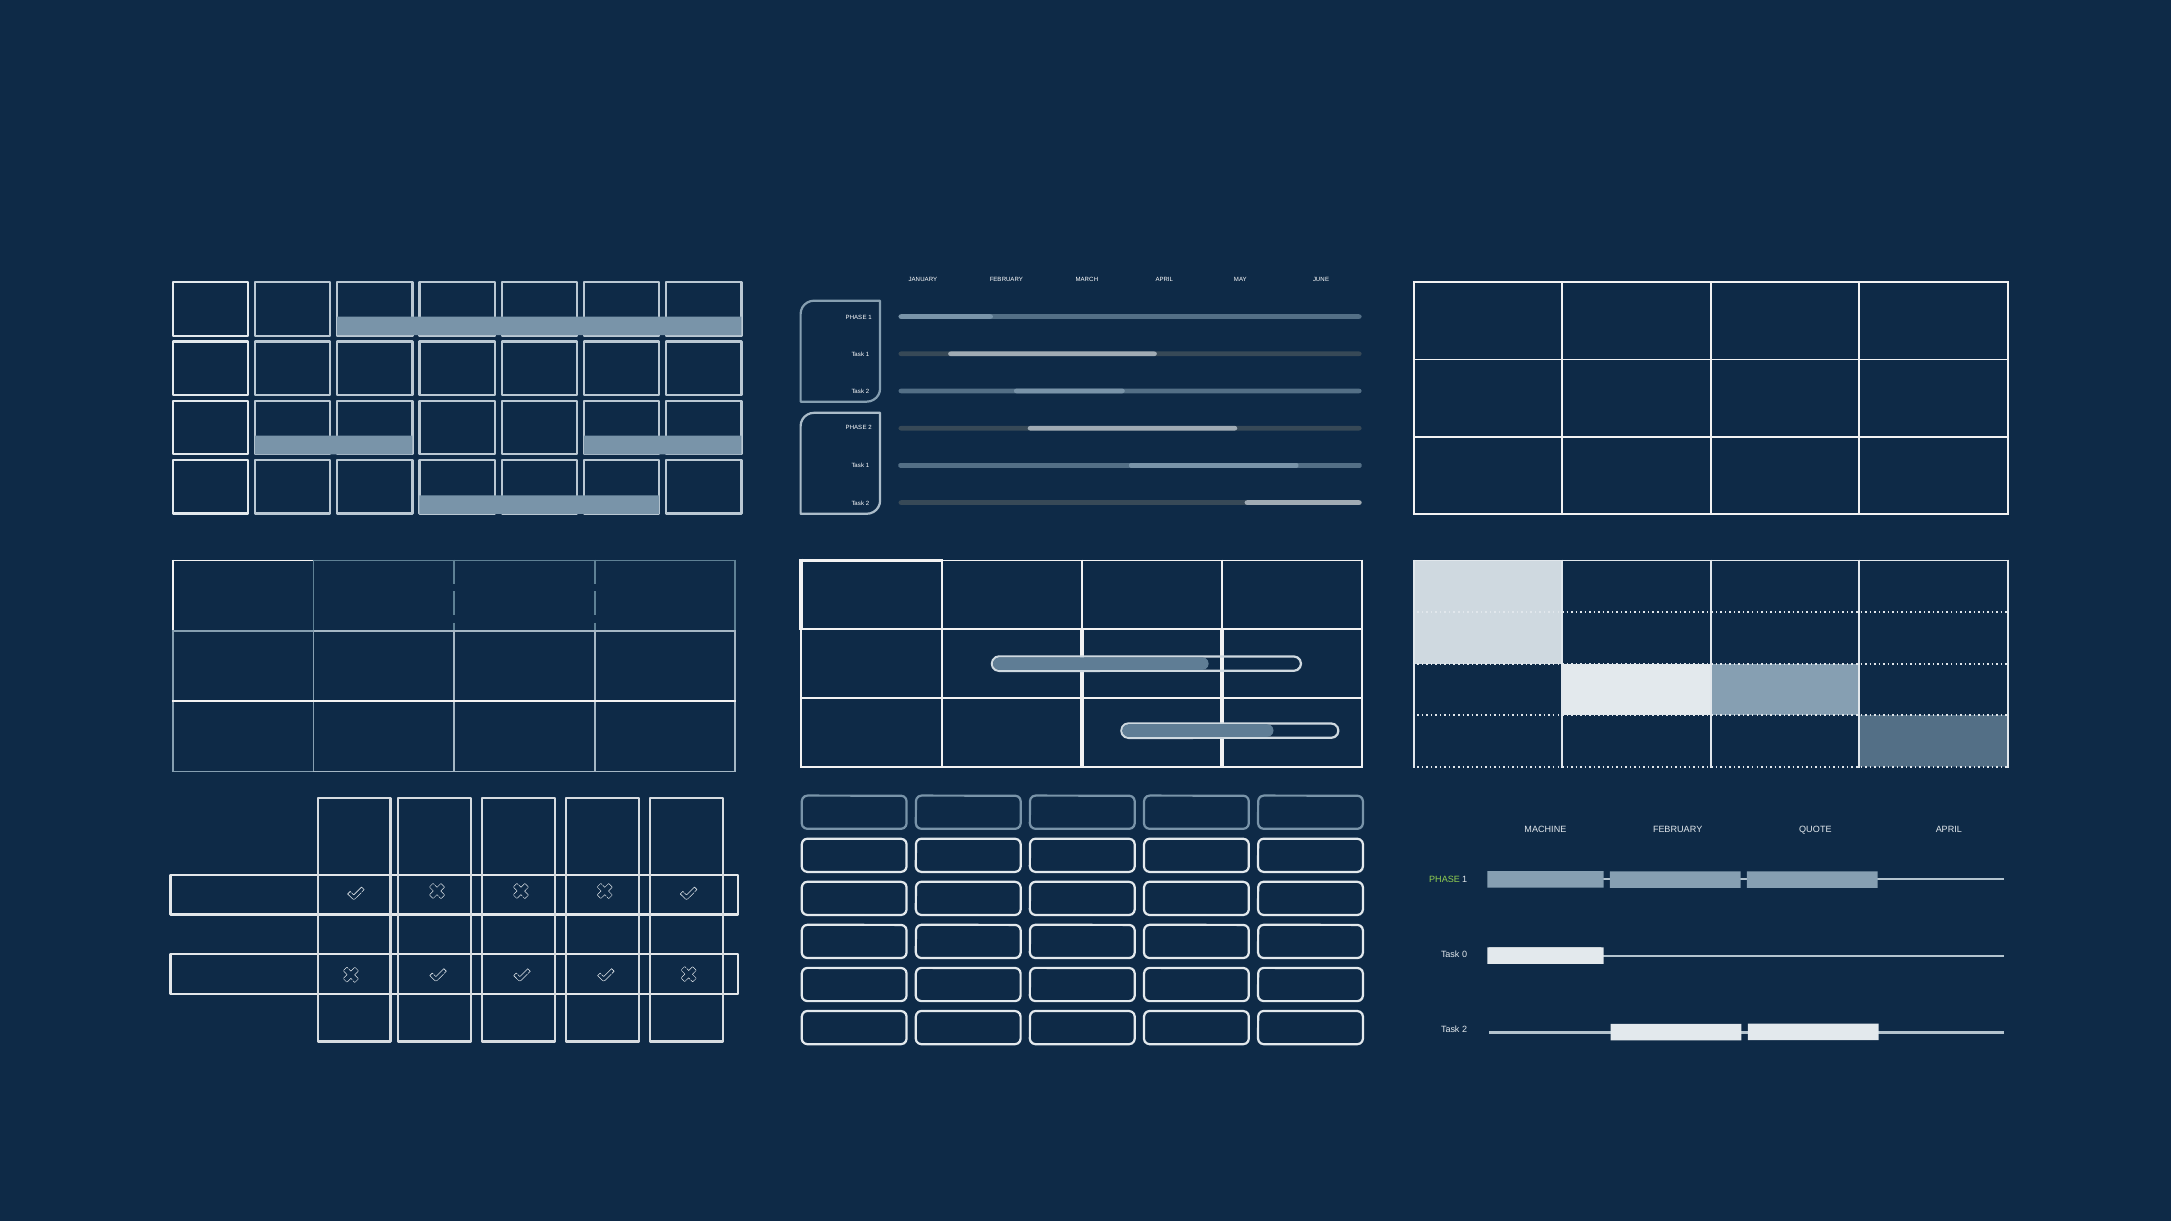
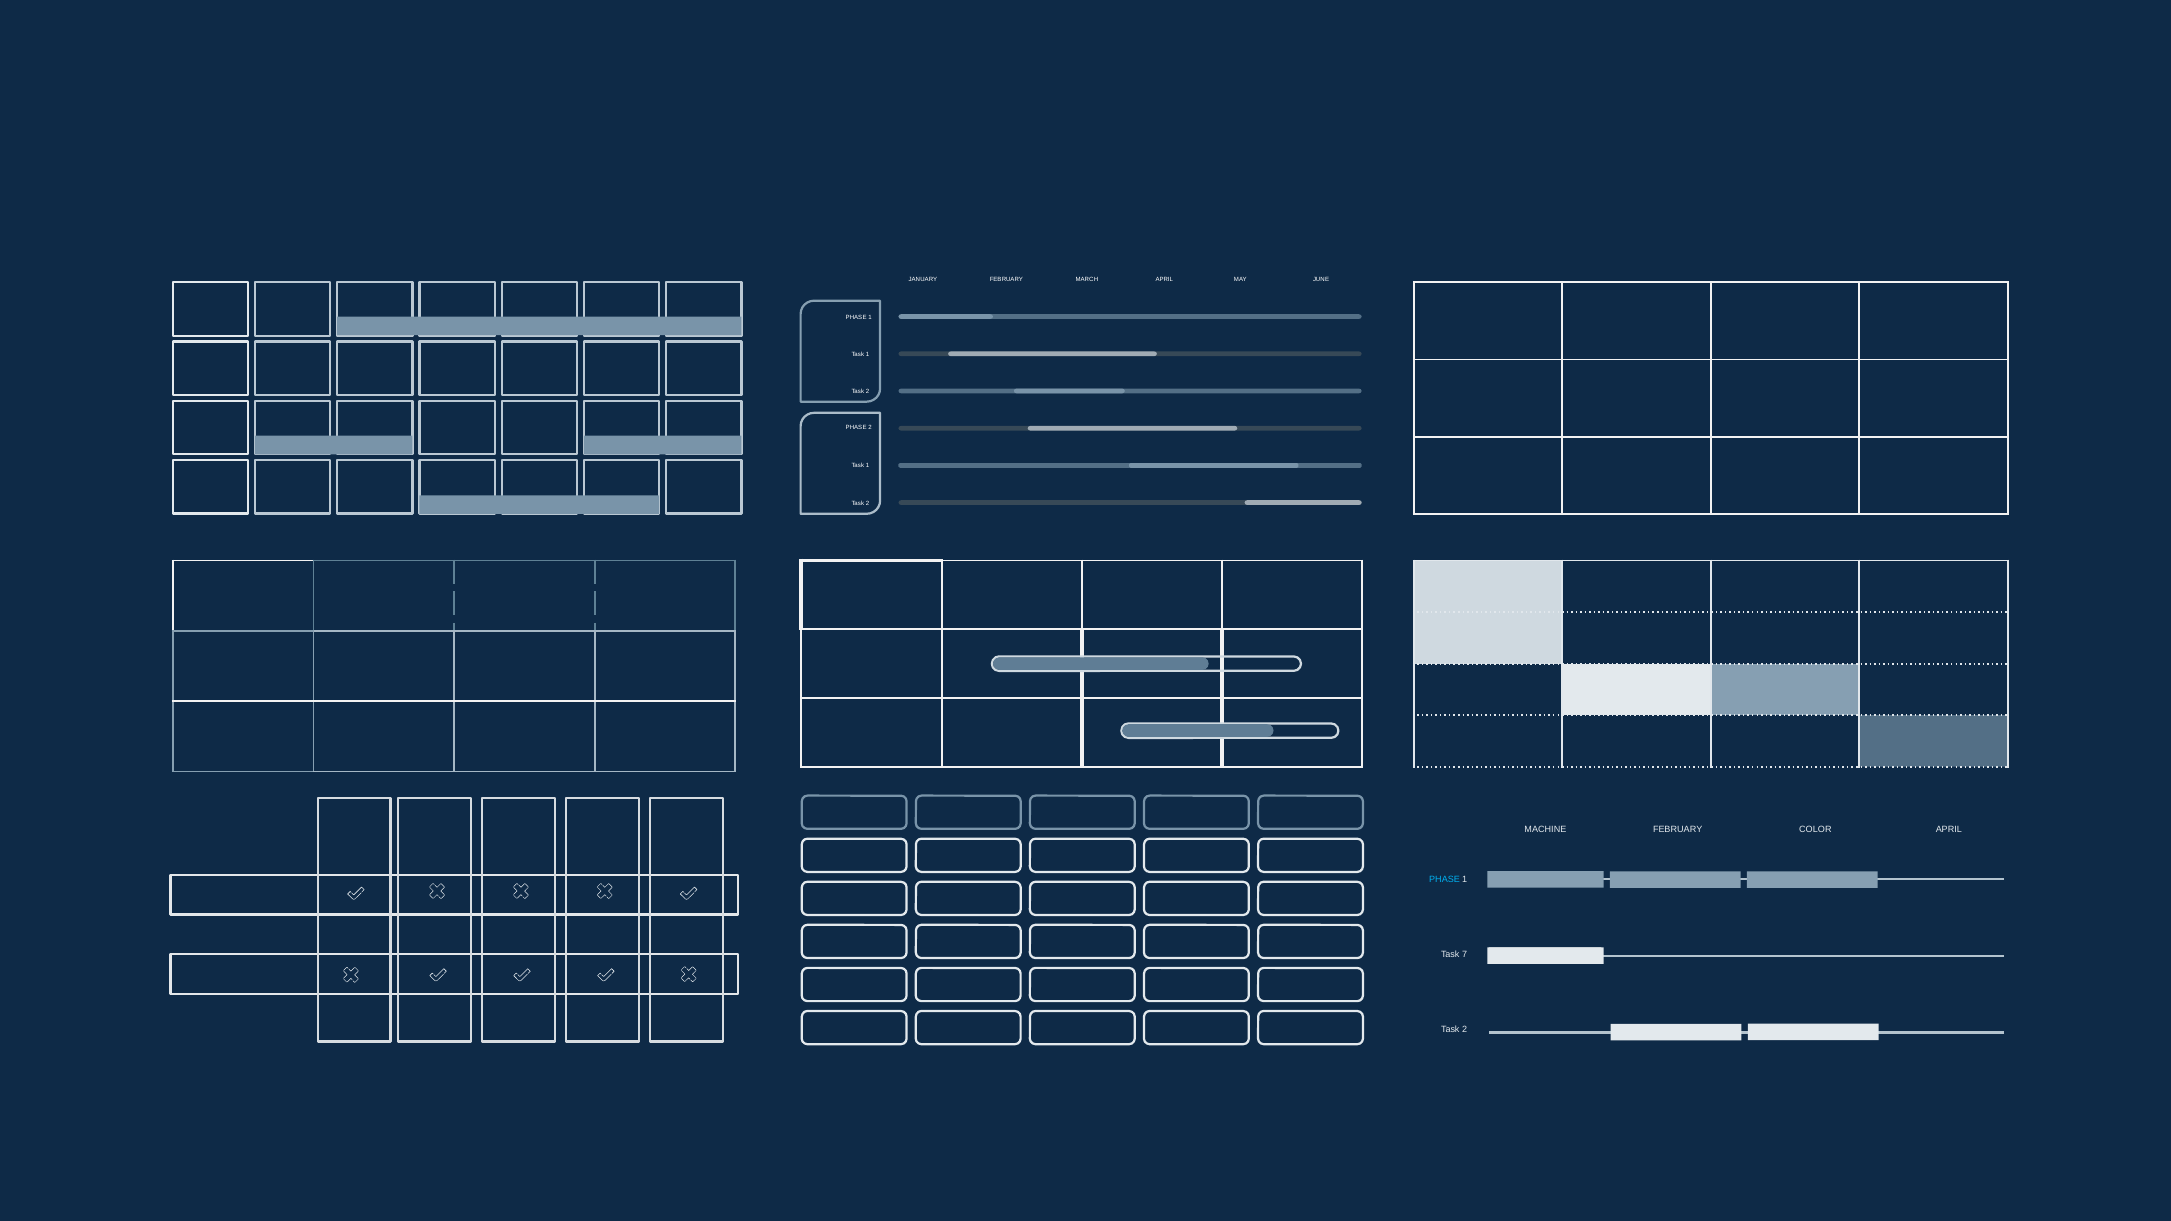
QUOTE: QUOTE -> COLOR (1815, 830)
PHASE colour: light green -> light blue (1445, 880)
0: 0 -> 7 (1465, 955)
